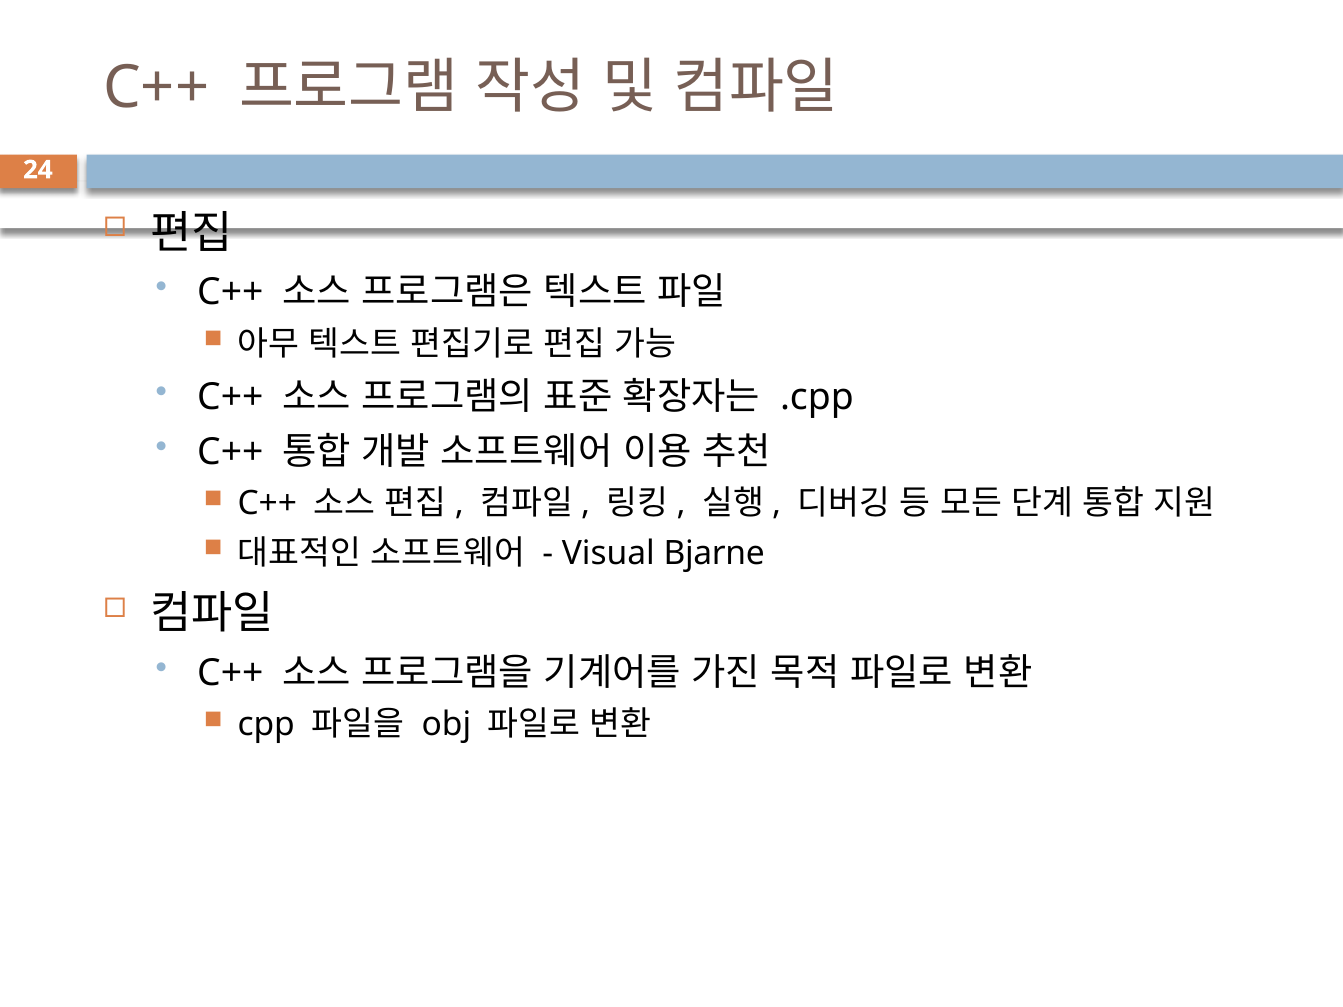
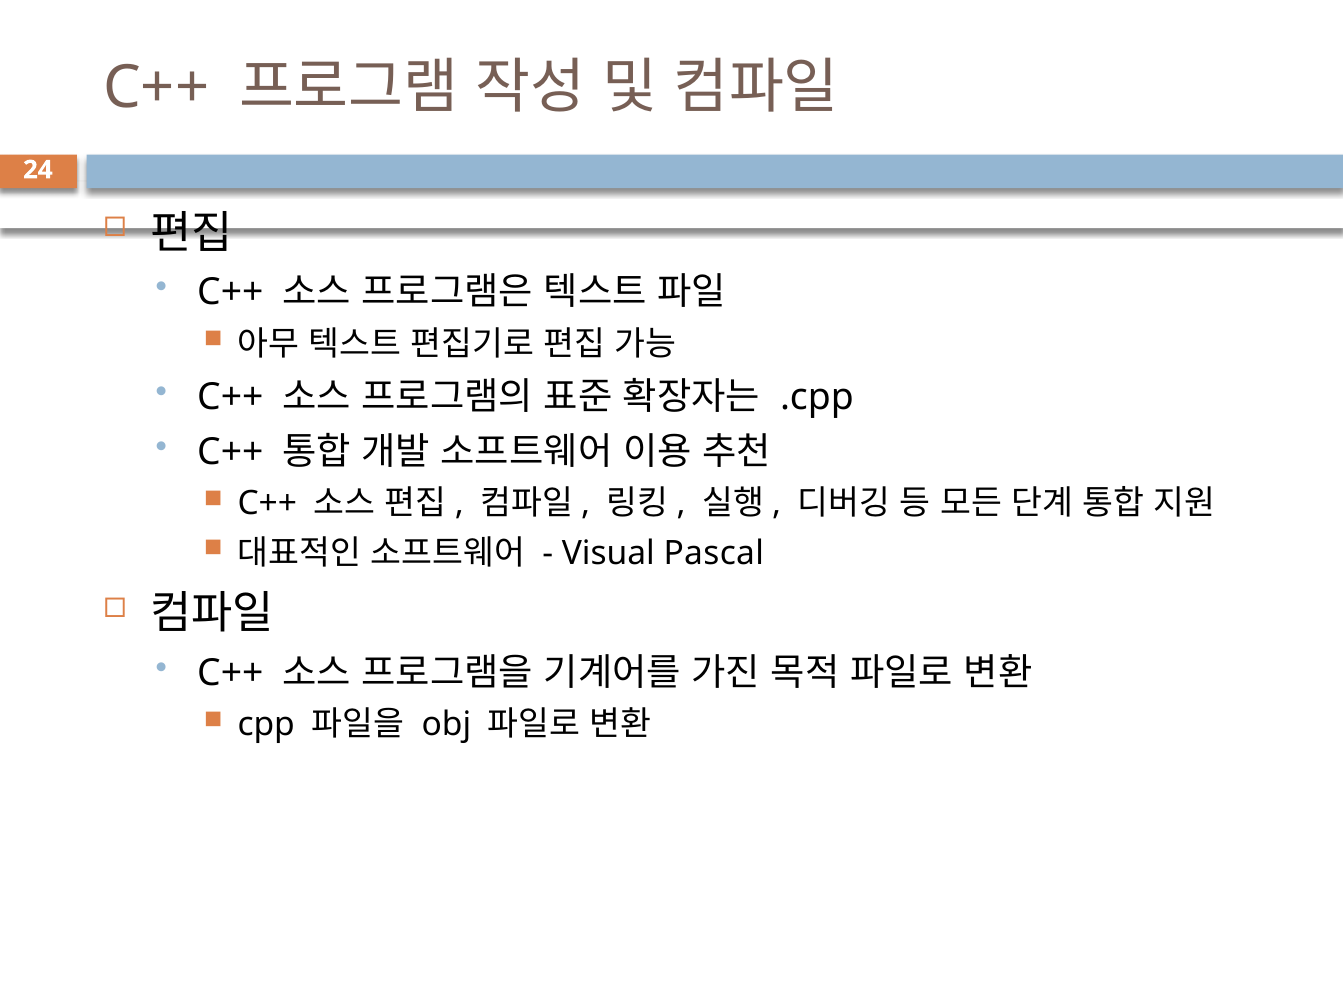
Bjarne: Bjarne -> Pascal (714, 553)
